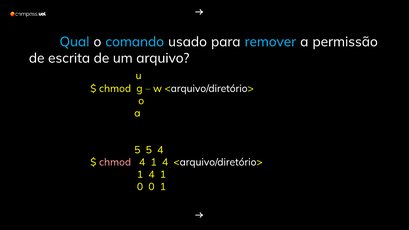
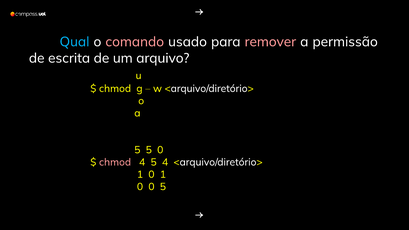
comando colour: light blue -> pink (135, 42)
remover colour: light blue -> pink (270, 42)
5 4: 4 -> 0 (160, 150)
1: 1 -> 5 (154, 162)
4: 4 -> 0 (151, 174)
0 1: 1 -> 5 (163, 187)
